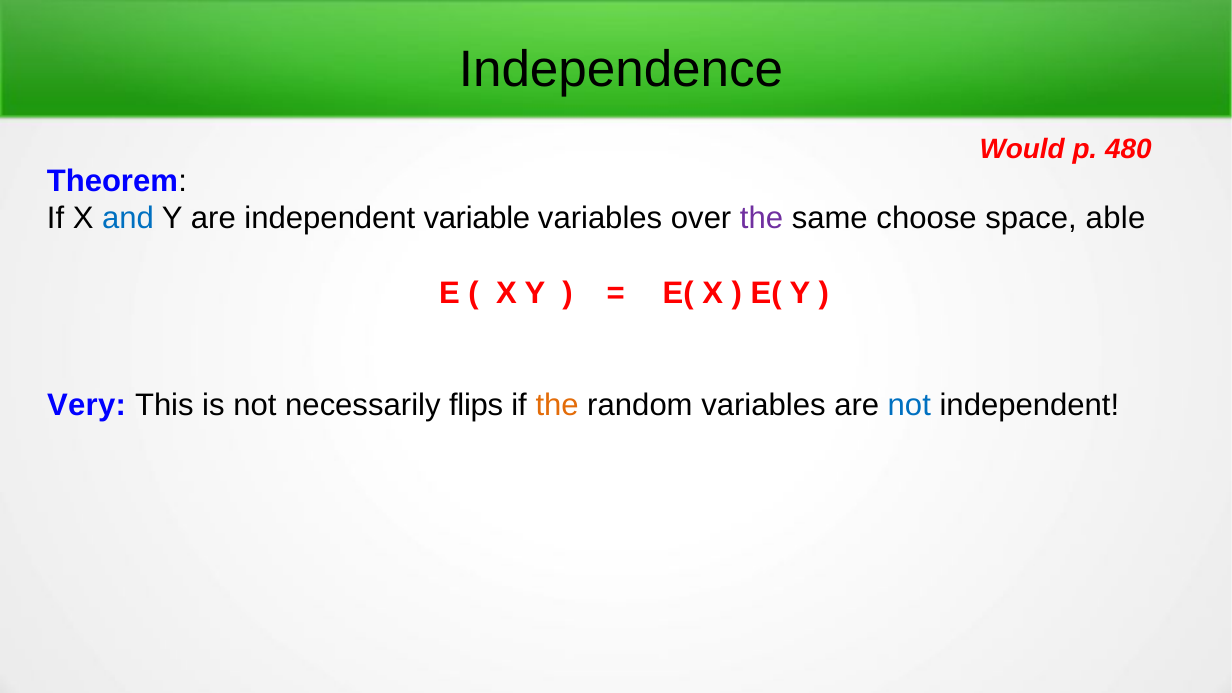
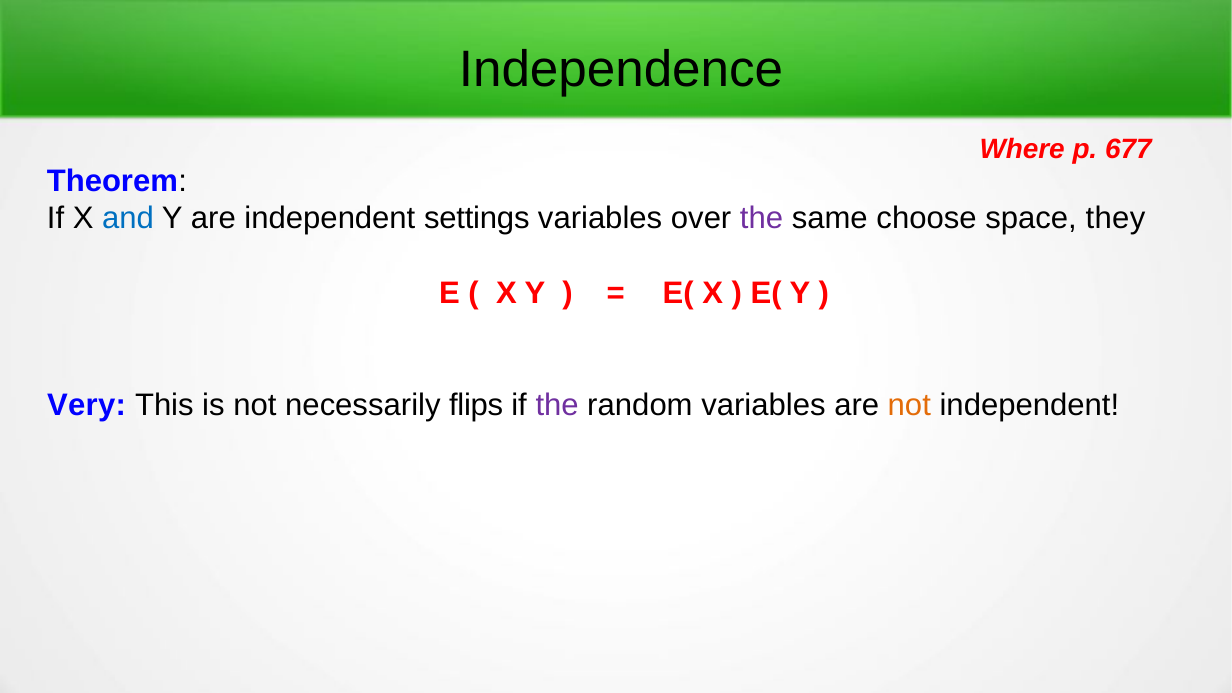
Would: Would -> Where (1022, 149)
480: 480 -> 677 (1128, 149)
variable: variable -> settings (477, 219)
able: able -> they (1115, 219)
the colour: orange -> purple (557, 405)
not colour: blue -> orange (909, 405)
